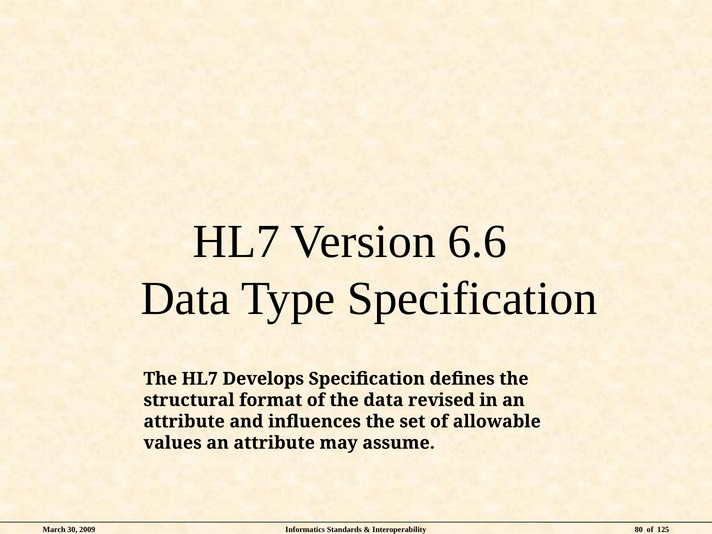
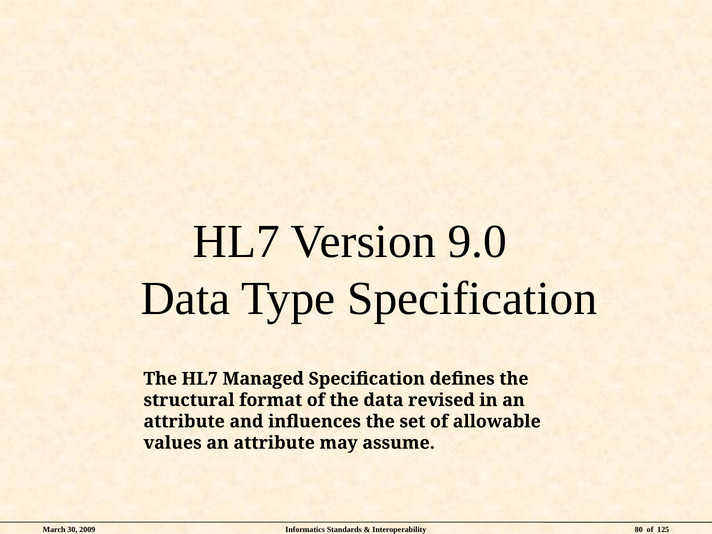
6.6: 6.6 -> 9.0 (477, 242)
Develops: Develops -> Managed (263, 379)
